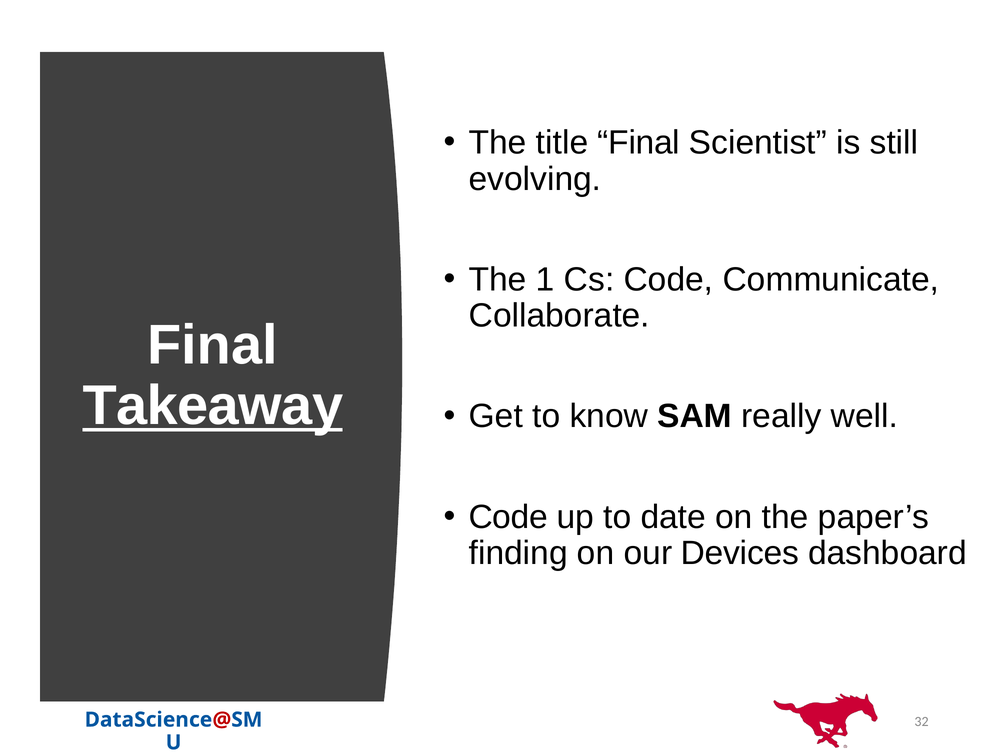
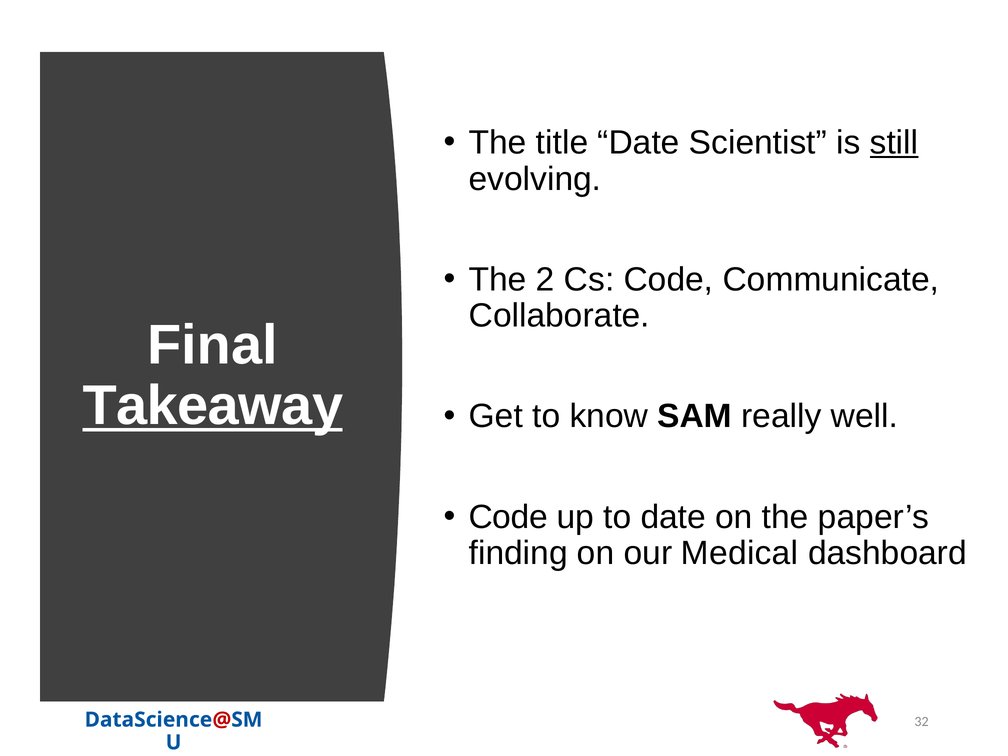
title Final: Final -> Date (639, 143)
still underline: none -> present (894, 143)
1: 1 -> 2 (545, 280)
Devices: Devices -> Medical (740, 553)
